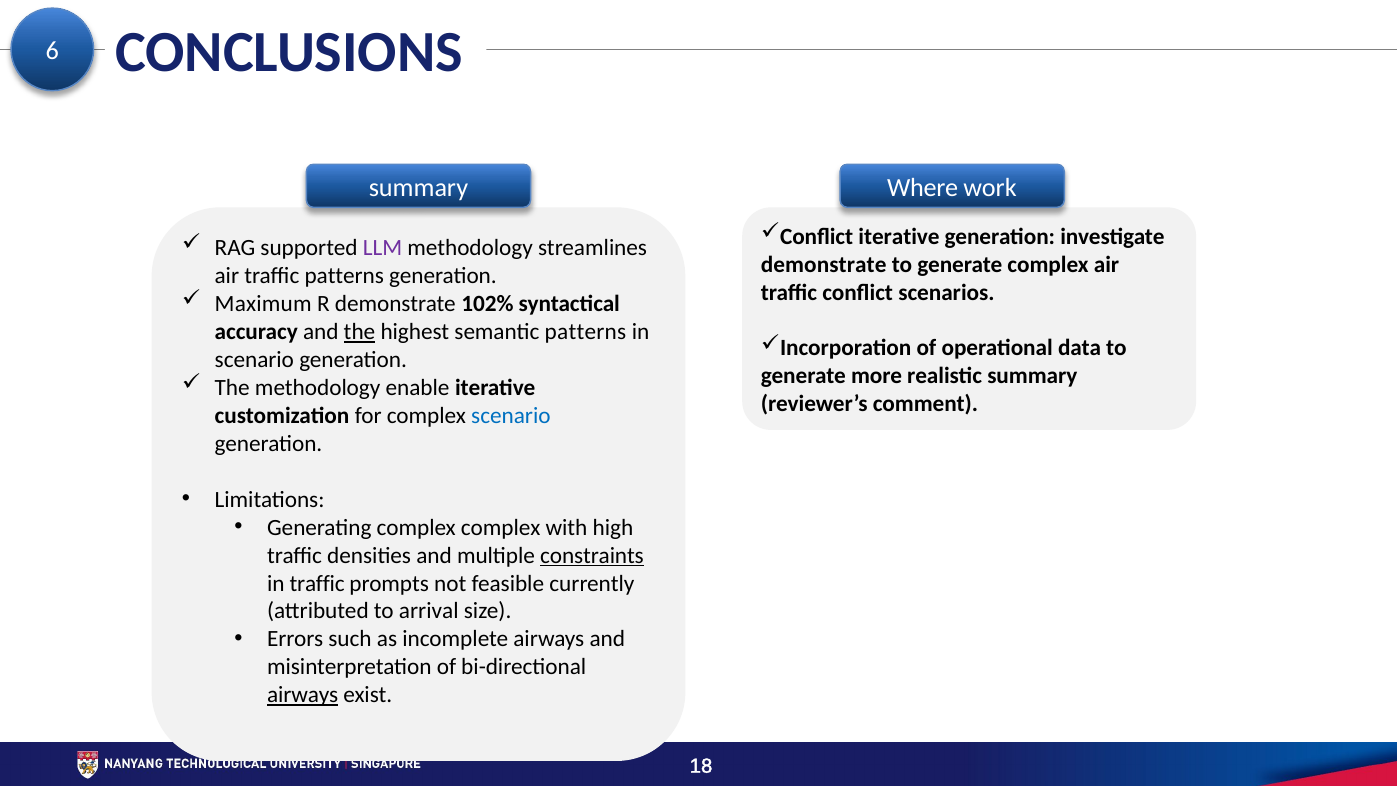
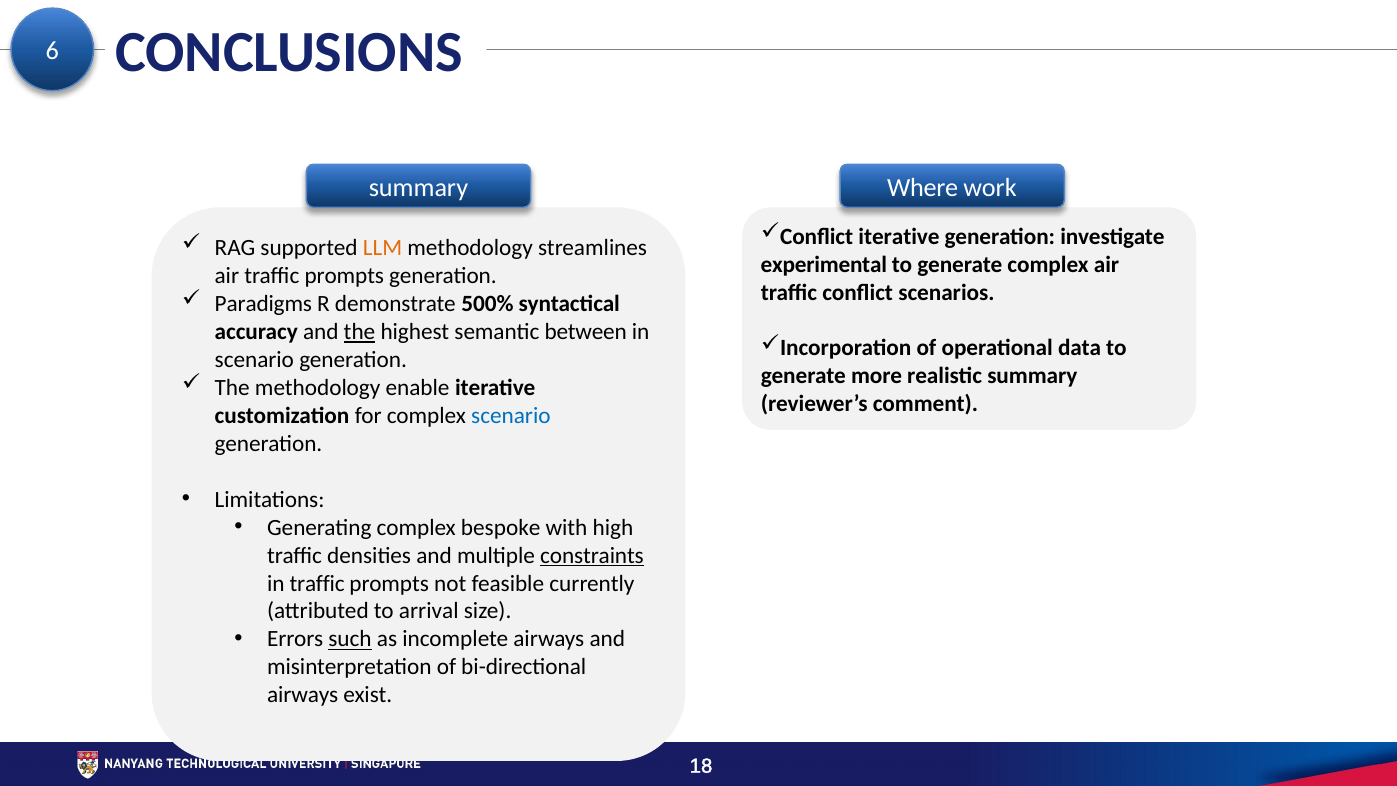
LLM colour: purple -> orange (382, 248)
demonstrate: demonstrate -> experimental (824, 264)
air traffic patterns: patterns -> prompts (344, 276)
Maximum: Maximum -> Paradigms (263, 304)
102%: 102% -> 500% (487, 304)
semantic patterns: patterns -> between (586, 332)
complex complex: complex -> bespoke (501, 527)
such underline: none -> present (350, 639)
airways underline: present -> none (303, 695)
